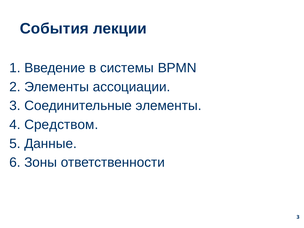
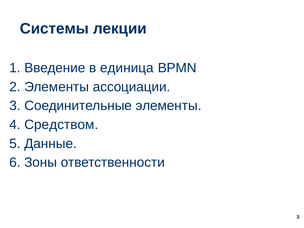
События: События -> Системы (54, 29)
системы: системы -> единица (127, 68)
